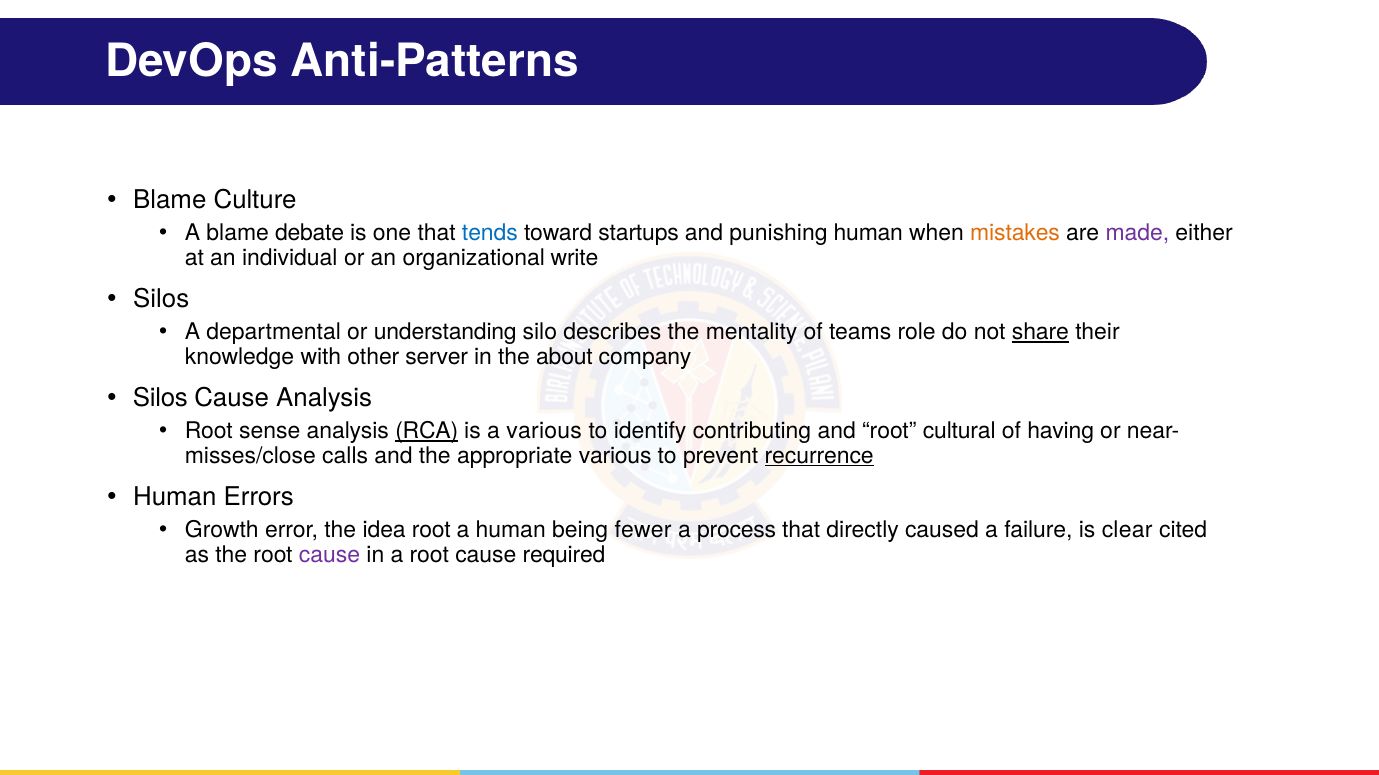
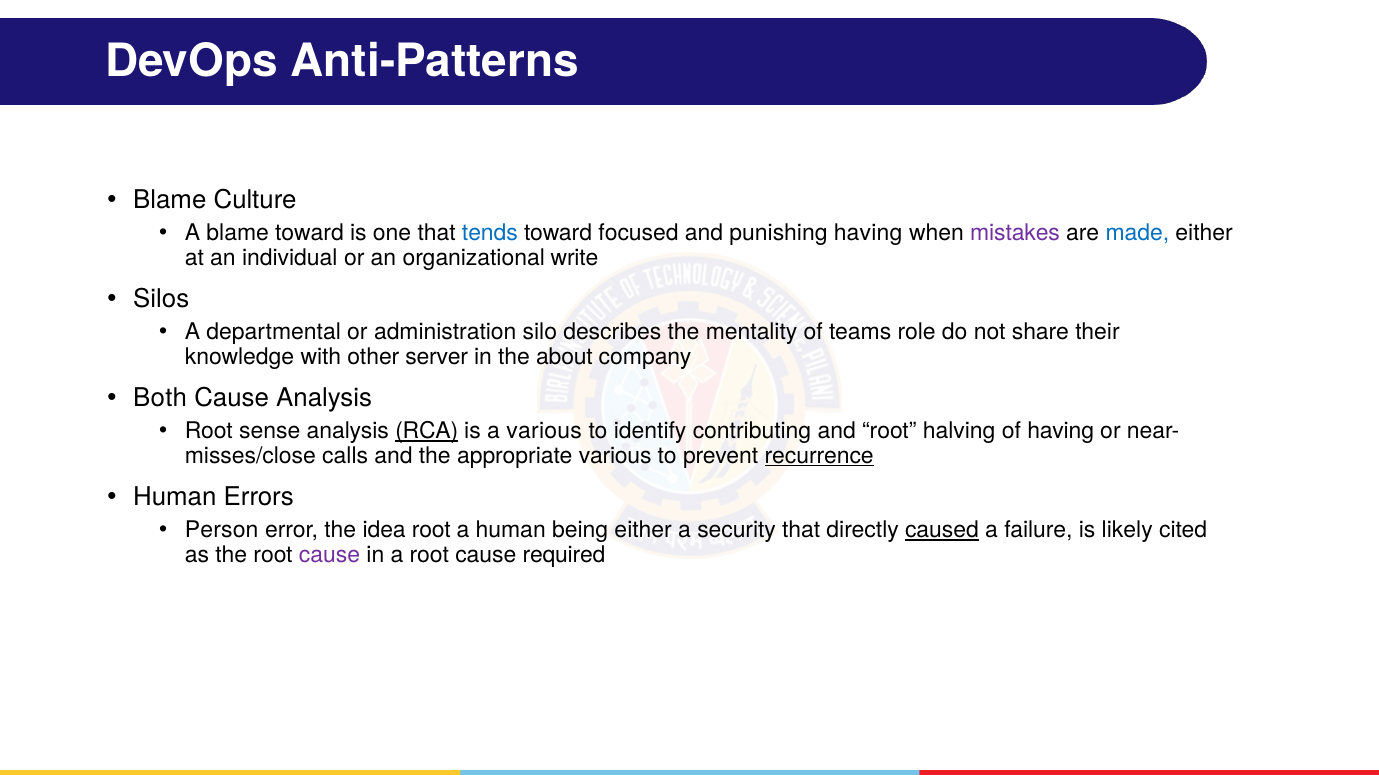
blame debate: debate -> toward (309, 234)
startups: startups -> focused (639, 234)
punishing human: human -> having (868, 234)
mistakes colour: orange -> purple (1015, 234)
made colour: purple -> blue (1137, 234)
understanding: understanding -> administration (445, 332)
share underline: present -> none (1040, 332)
Silos: Silos -> Both (160, 398)
cultural: cultural -> halving (959, 431)
Growth: Growth -> Person (222, 530)
being fewer: fewer -> either (643, 530)
process: process -> security (737, 530)
caused underline: none -> present (942, 530)
clear: clear -> likely (1127, 530)
